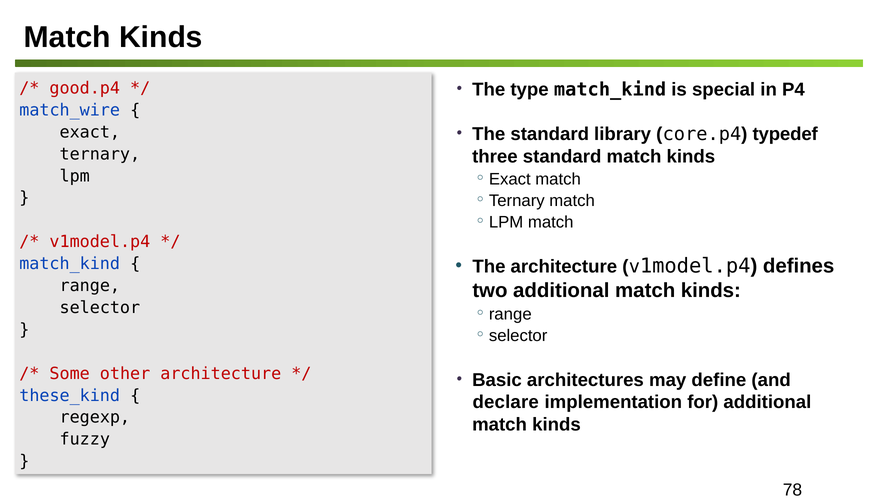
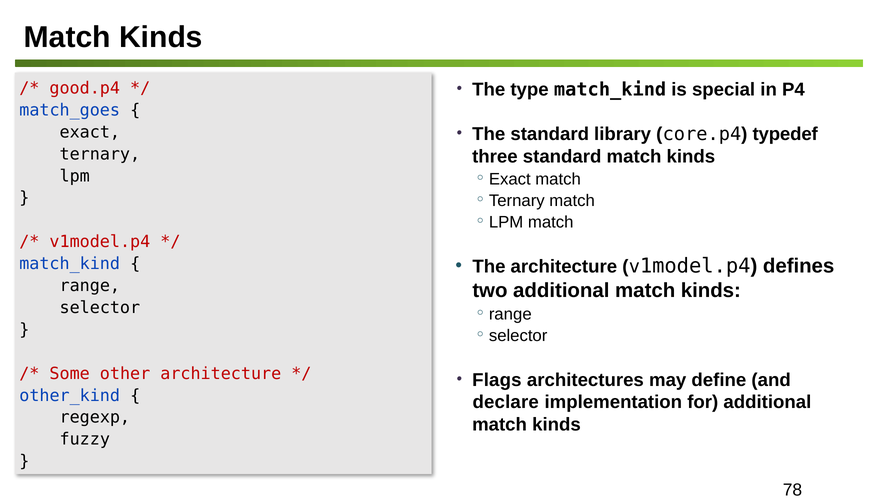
match_wire: match_wire -> match_goes (70, 110)
Basic: Basic -> Flags (497, 380)
these_kind: these_kind -> other_kind (70, 396)
